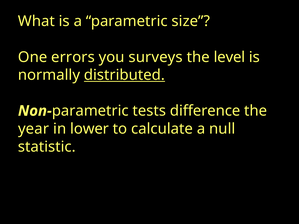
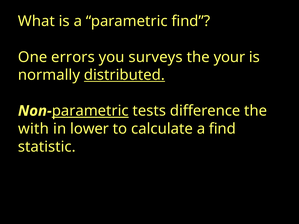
parametric size: size -> find (191, 21)
level: level -> your (229, 57)
parametric underline: none -> present (90, 111)
year: year -> with (34, 129)
a null: null -> find (222, 129)
